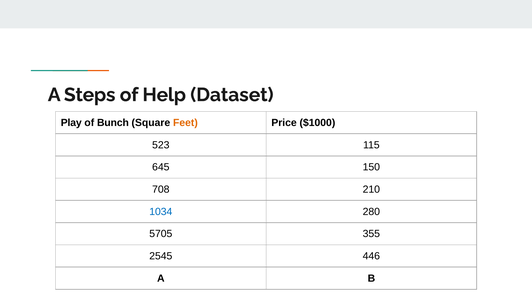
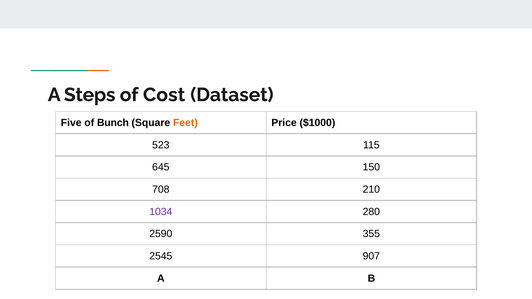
Help: Help -> Cost (164, 95)
Play: Play -> Five (71, 123)
1034 colour: blue -> purple (161, 212)
5705: 5705 -> 2590 (161, 234)
446: 446 -> 907 (371, 256)
